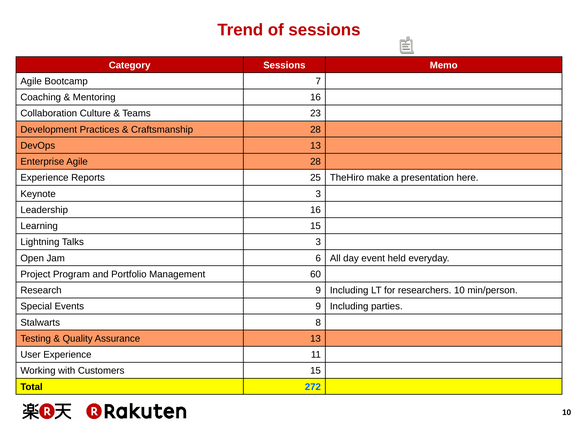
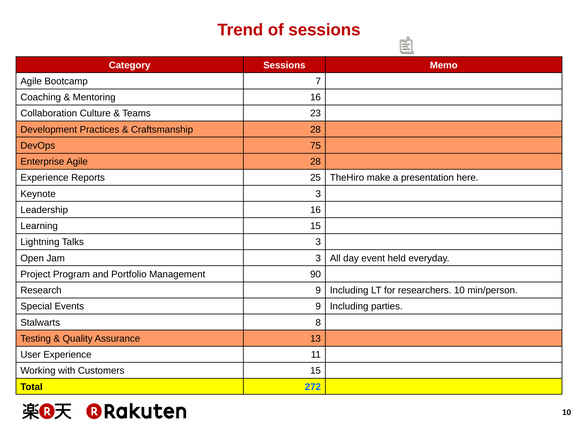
DevOps 13: 13 -> 75 (316, 145)
Jam 6: 6 -> 3 (318, 258)
60: 60 -> 90 (316, 274)
